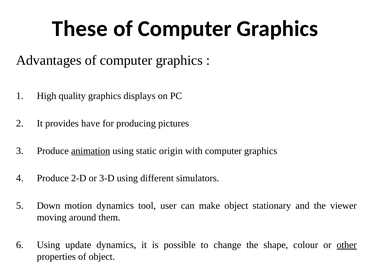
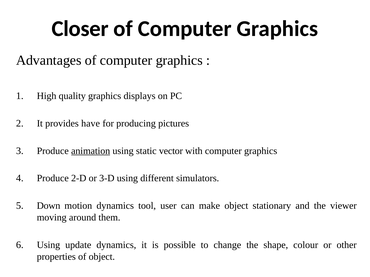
These: These -> Closer (80, 29)
origin: origin -> vector (171, 151)
other underline: present -> none (347, 245)
